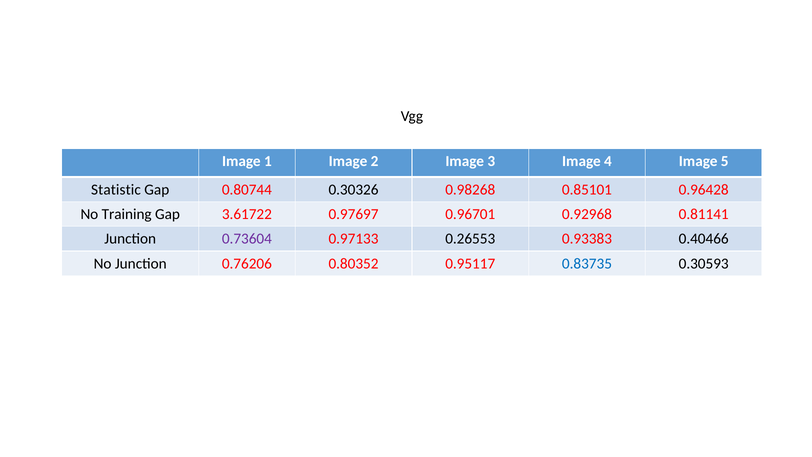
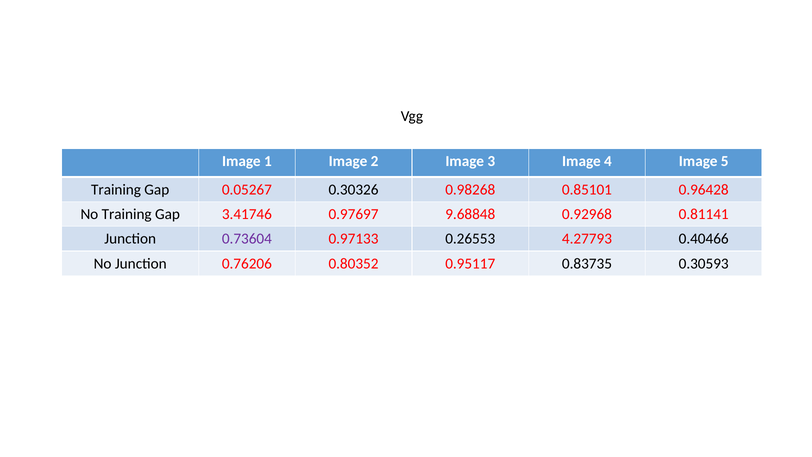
Statistic: Statistic -> Training (116, 189)
0.80744: 0.80744 -> 0.05267 (247, 189)
3.61722: 3.61722 -> 3.41746 (247, 214)
0.96701: 0.96701 -> 9.68848 (470, 214)
0.93383: 0.93383 -> 4.27793 (587, 239)
0.83735 colour: blue -> black (587, 263)
